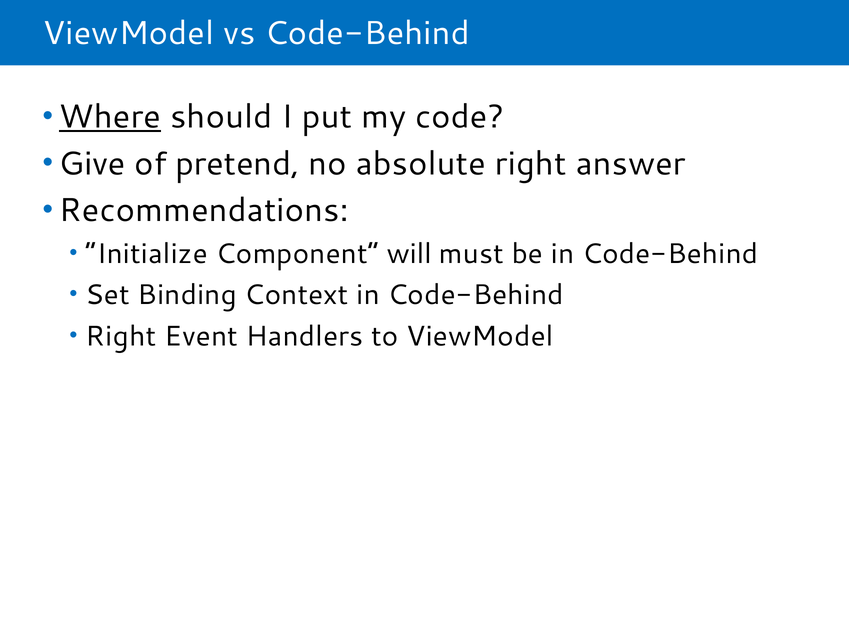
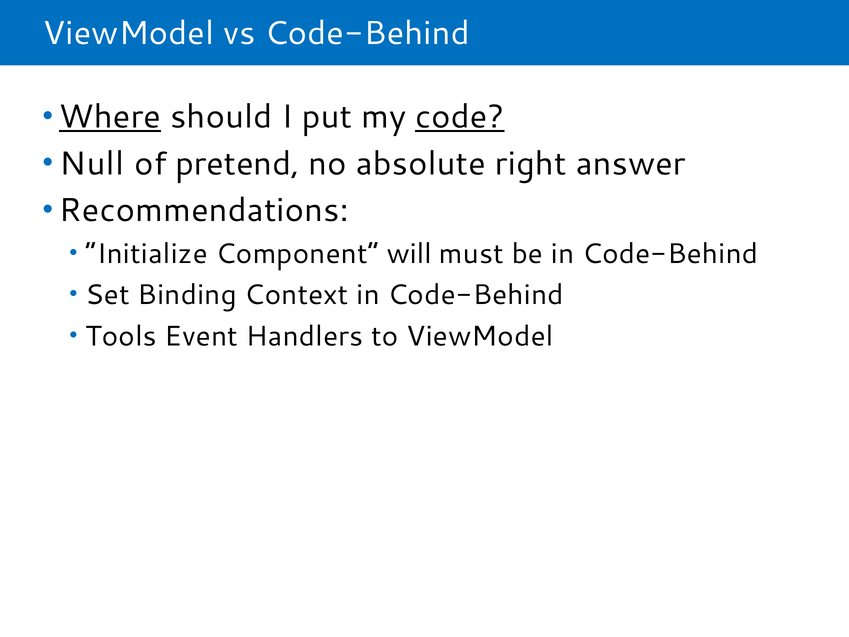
code underline: none -> present (460, 117)
Give: Give -> Null (92, 164)
Right: Right -> Tools (121, 336)
